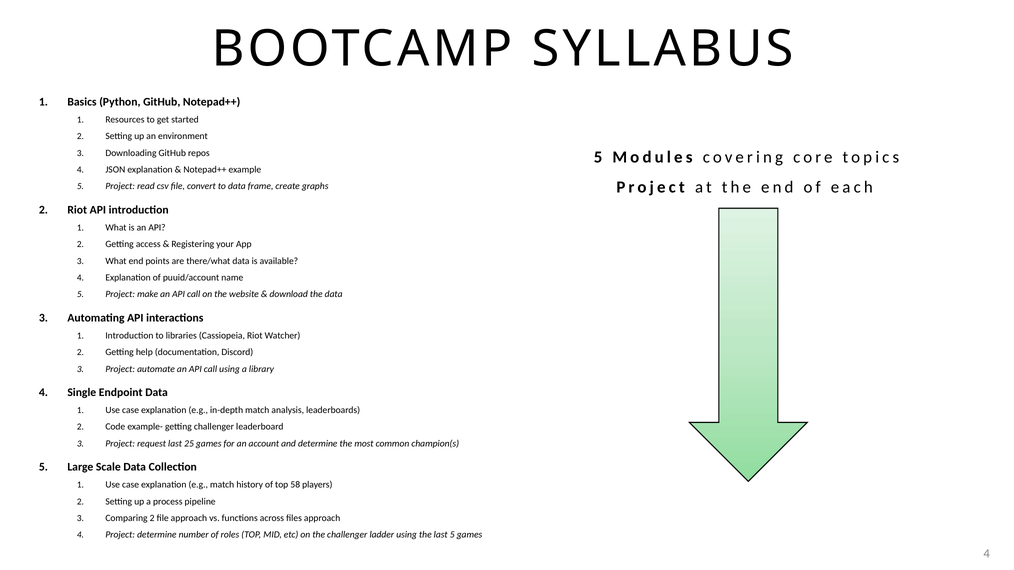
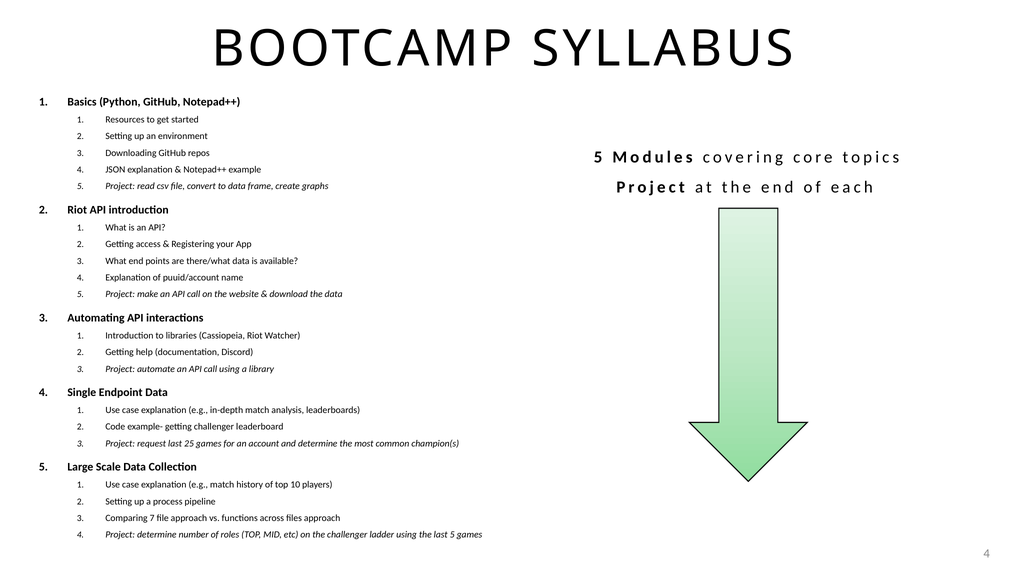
58: 58 -> 10 (295, 485)
Comparing 2: 2 -> 7 (152, 518)
